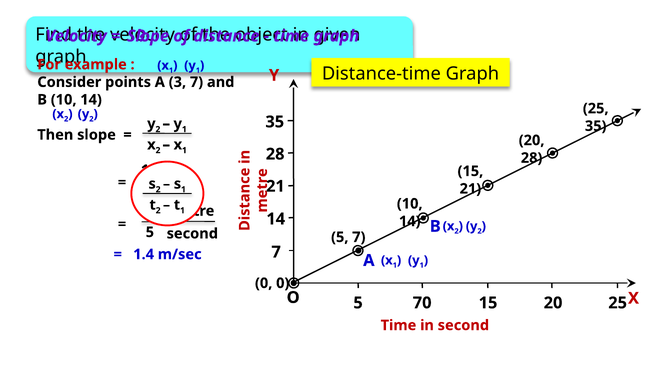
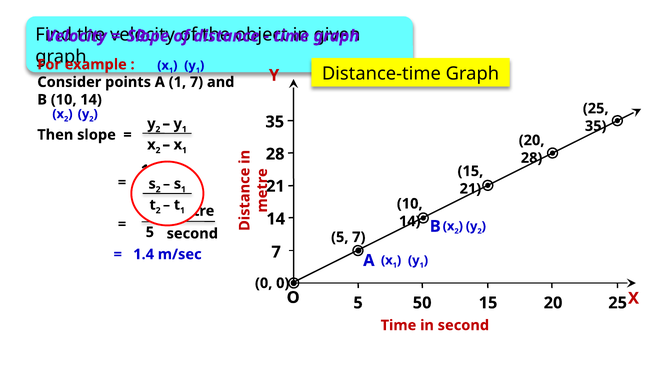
A 3: 3 -> 1 (177, 82)
70: 70 -> 50 (422, 303)
